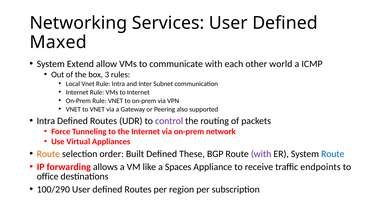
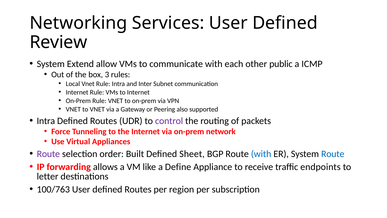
Maxed: Maxed -> Review (58, 42)
world: world -> public (281, 64)
Route colour: orange -> purple (48, 154)
These: These -> Sheet (192, 154)
with colour: purple -> blue (261, 154)
Spaces: Spaces -> Define (178, 167)
office: office -> letter (48, 176)
100/290: 100/290 -> 100/763 (53, 189)
